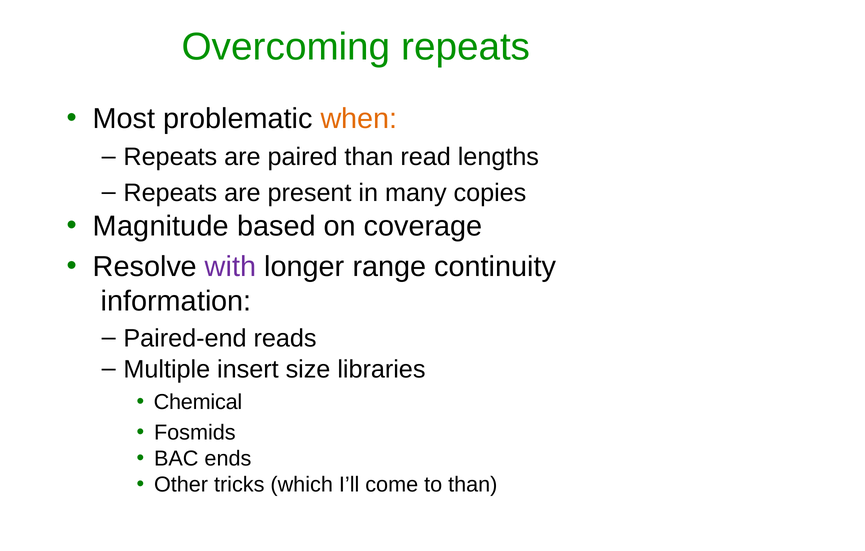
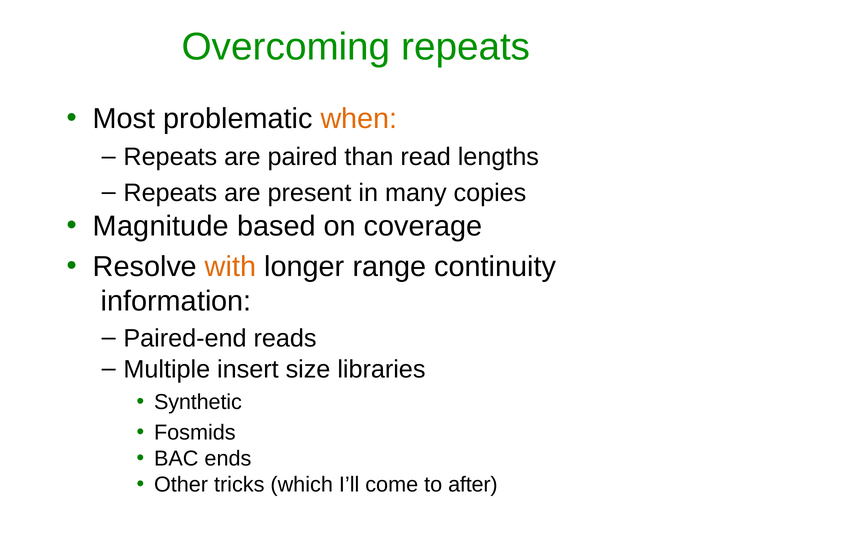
with colour: purple -> orange (231, 267)
Chemical: Chemical -> Synthetic (198, 402)
to than: than -> after (473, 485)
